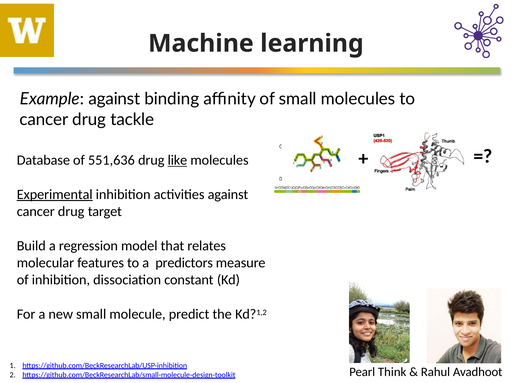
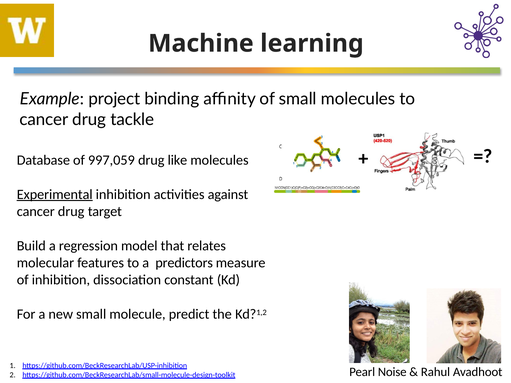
Example against: against -> project (114, 99)
551,636: 551,636 -> 997,059 (111, 160)
like underline: present -> none (177, 160)
Think: Think -> Noise (392, 372)
